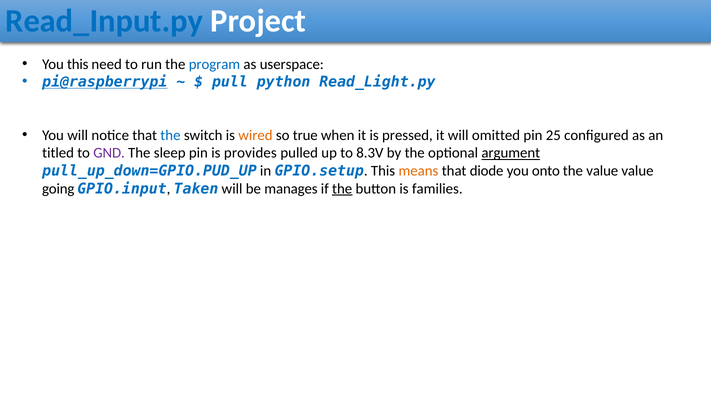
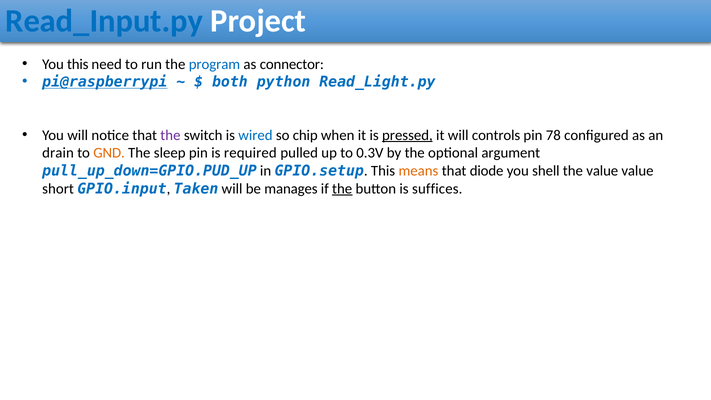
userspace: userspace -> connector (292, 64)
pull: pull -> both (230, 82)
the colour: blue -> purple (170, 135)
wired colour: orange -> blue (255, 135)
true: true -> chip (305, 135)
pressed underline: none -> present (407, 135)
omitted: omitted -> controls (496, 135)
25: 25 -> 78 (553, 135)
titled: titled -> drain (58, 153)
GND colour: purple -> orange (109, 153)
provides: provides -> required (250, 153)
8.3V: 8.3V -> 0.3V (370, 153)
argument underline: present -> none (511, 153)
onto: onto -> shell (546, 171)
going: going -> short (58, 189)
families: families -> suffices (437, 189)
